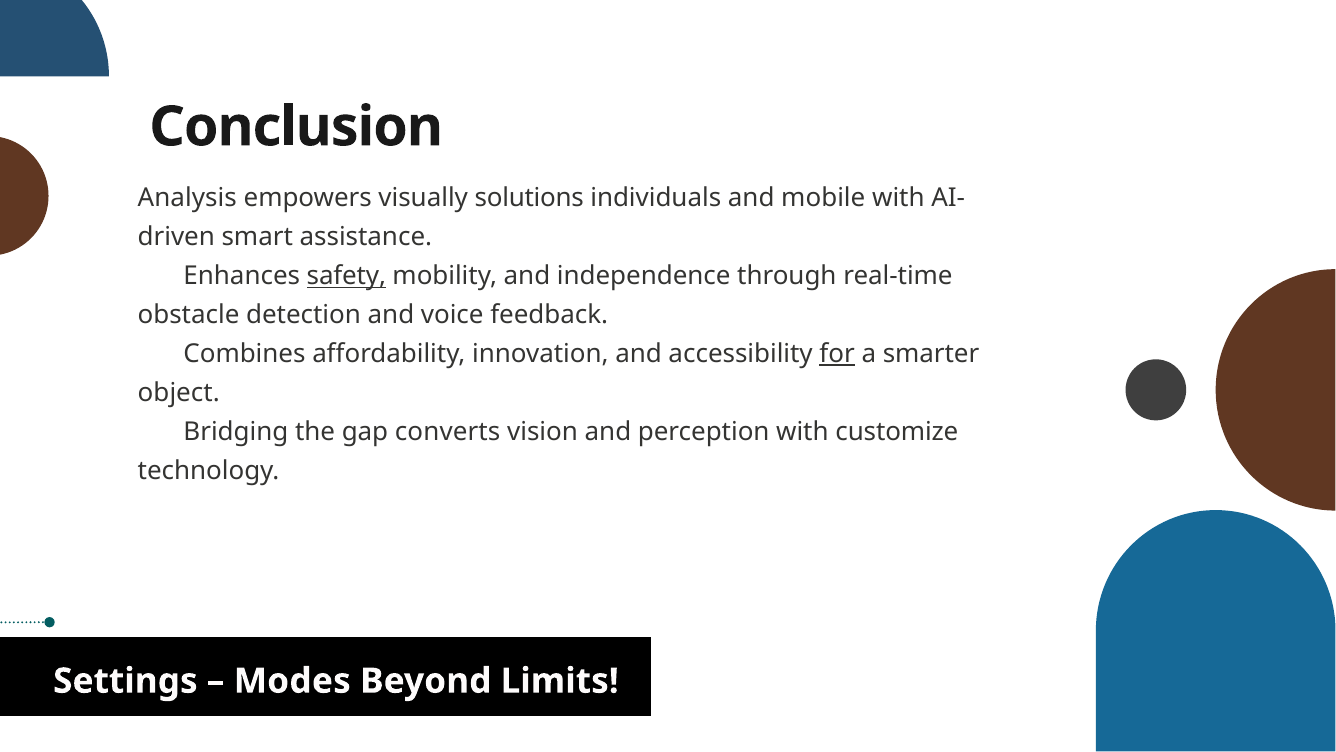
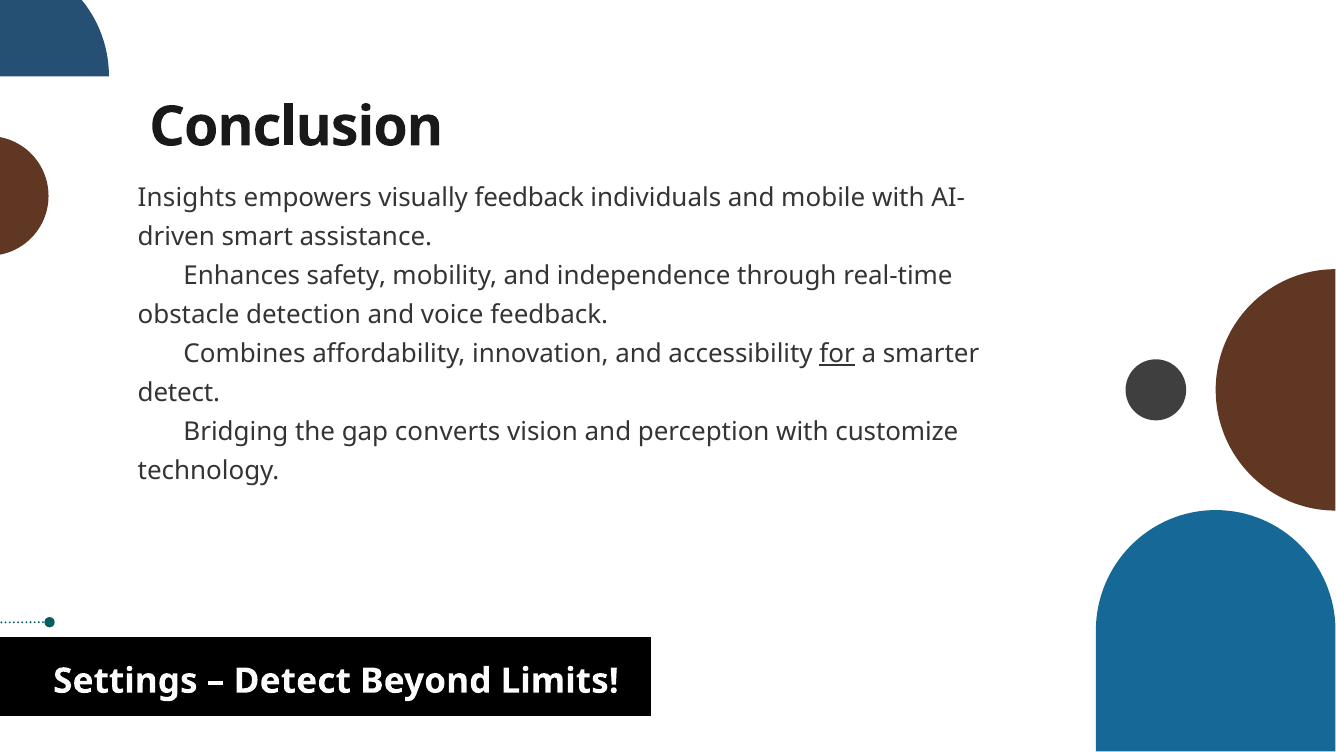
Analysis: Analysis -> Insights (187, 198)
visually solutions: solutions -> feedback (529, 198)
safety underline: present -> none (346, 276)
object: object -> detect (179, 393)
Modes: Modes -> Detect (292, 681)
